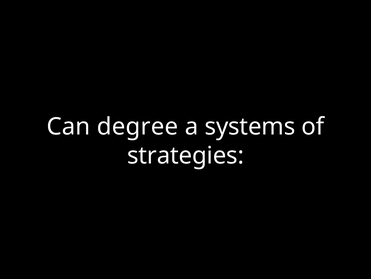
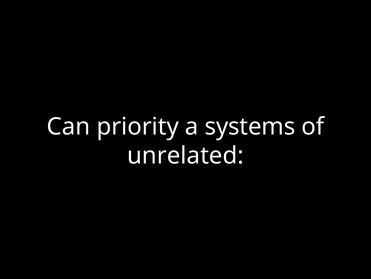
degree: degree -> priority (138, 126)
strategies: strategies -> unrelated (185, 155)
